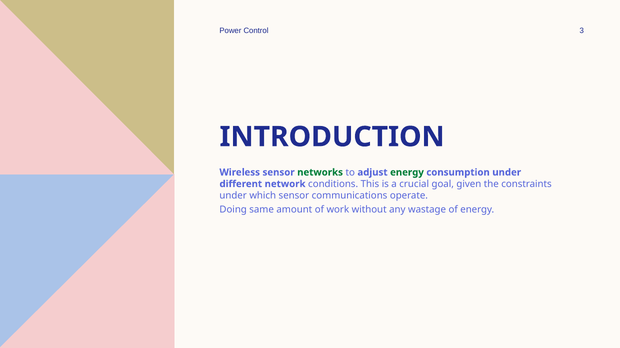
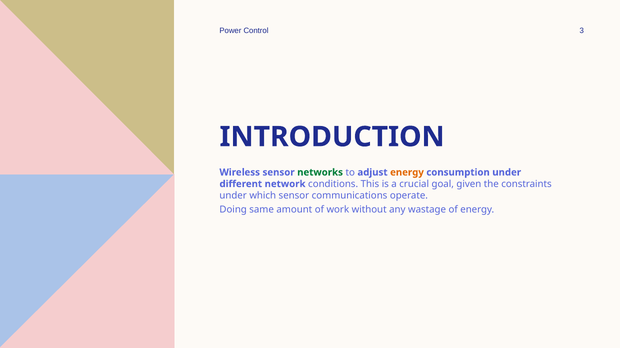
energy colour: green -> orange (407, 173)
